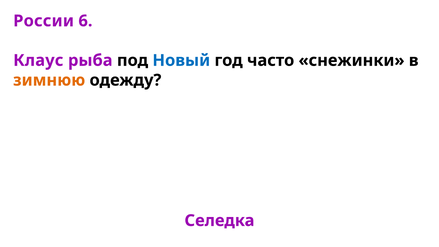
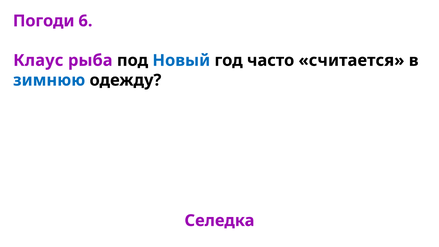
России: России -> Погоди (44, 21)
снежинки: снежинки -> считается (351, 60)
зимнюю colour: orange -> blue (49, 80)
